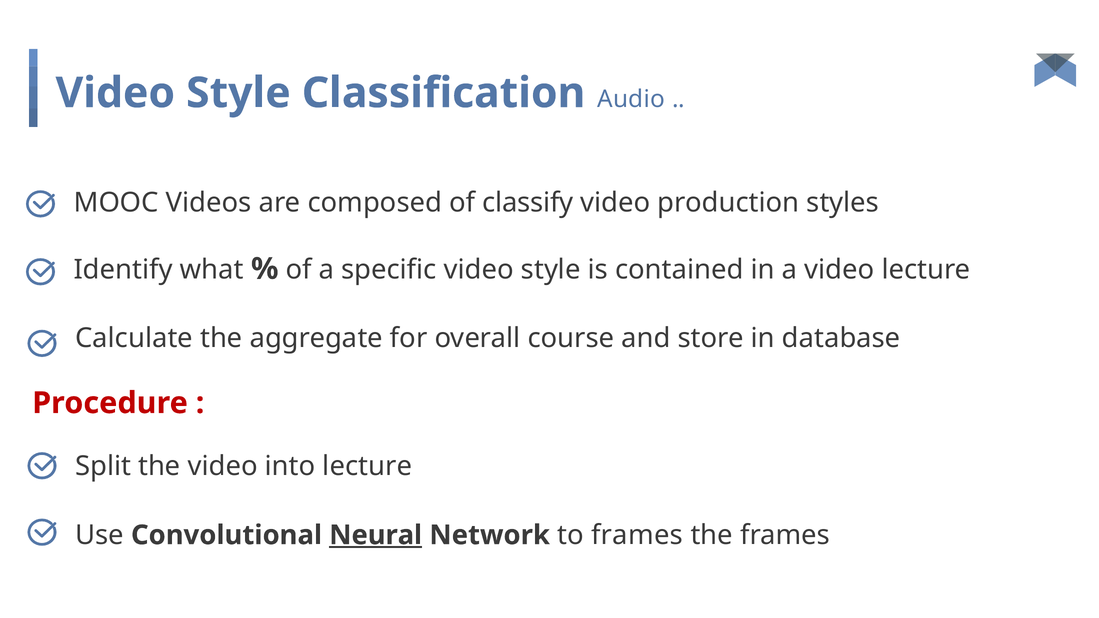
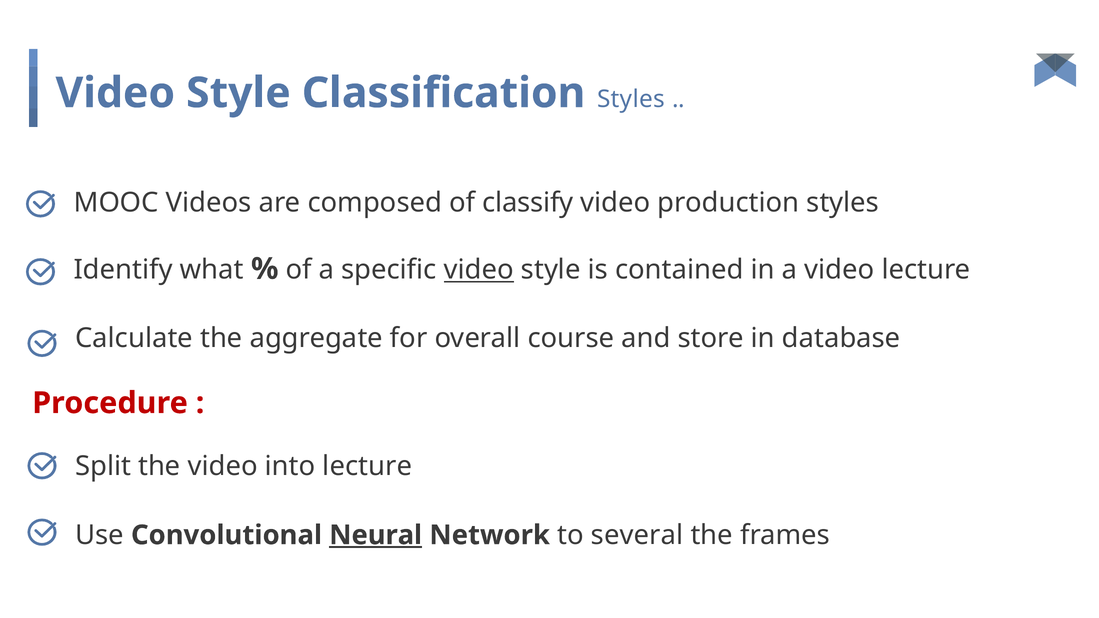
Classification Audio: Audio -> Styles (631, 99)
video underline: none -> present (479, 270)
to frames: frames -> several (637, 535)
